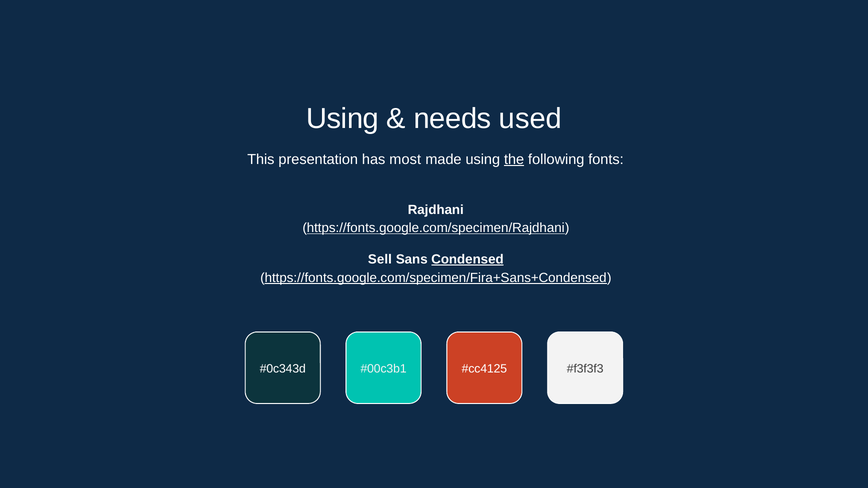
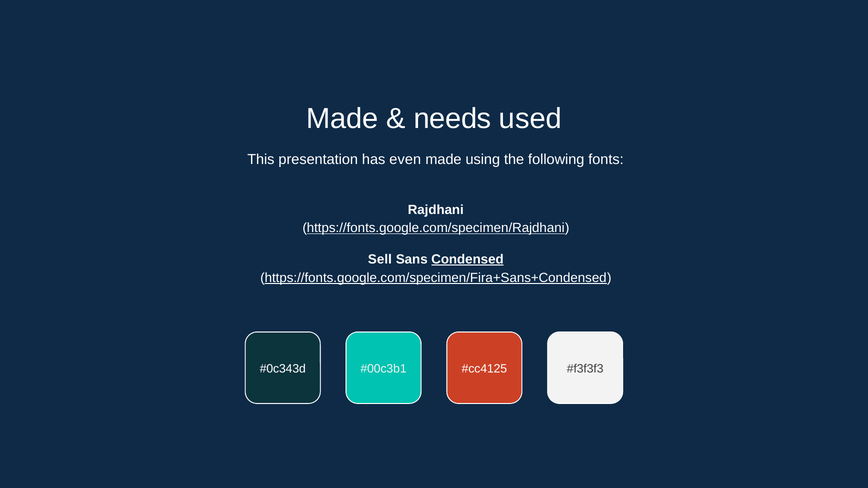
Using: Using -> Made (342, 119)
most: most -> even (405, 159)
the underline: present -> none (514, 159)
